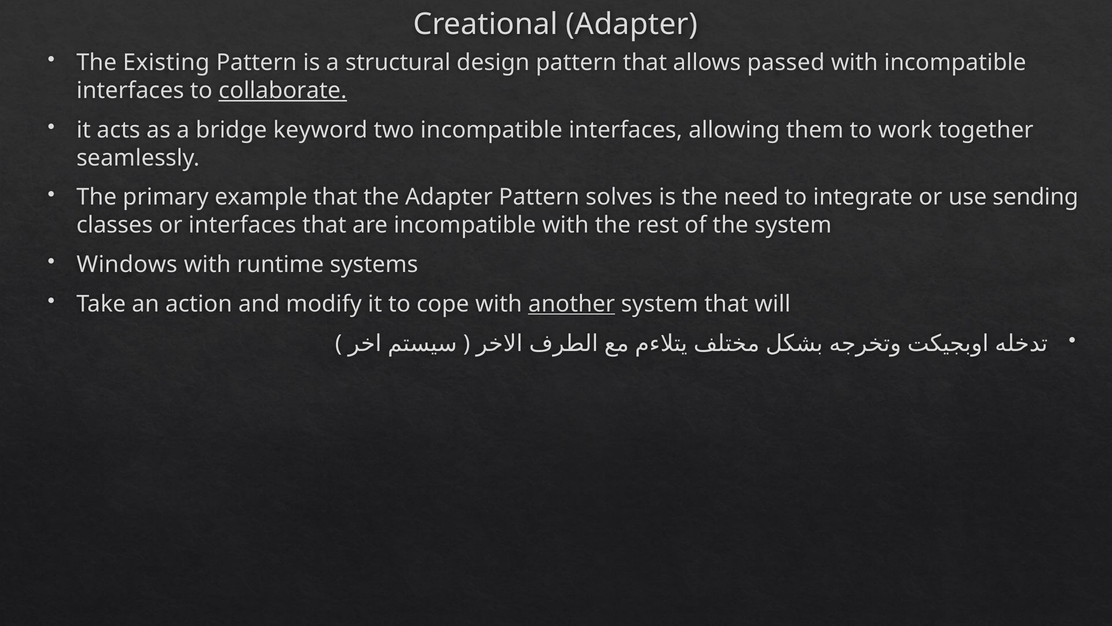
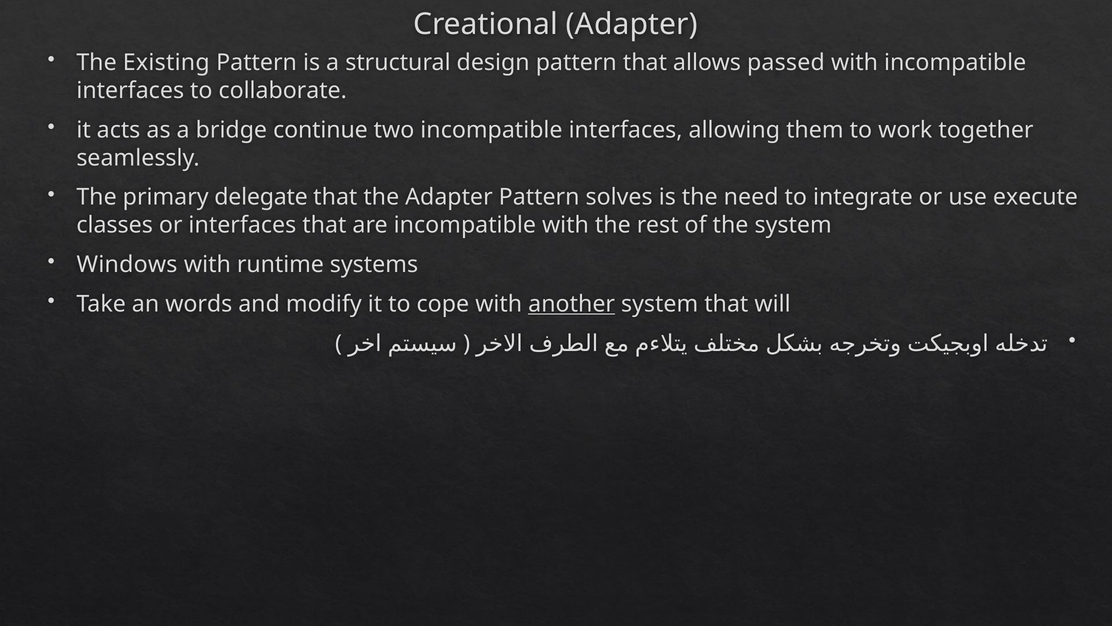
collaborate underline: present -> none (283, 91)
keyword: keyword -> continue (320, 130)
example: example -> delegate (261, 197)
sending: sending -> execute (1035, 197)
action: action -> words (199, 304)
